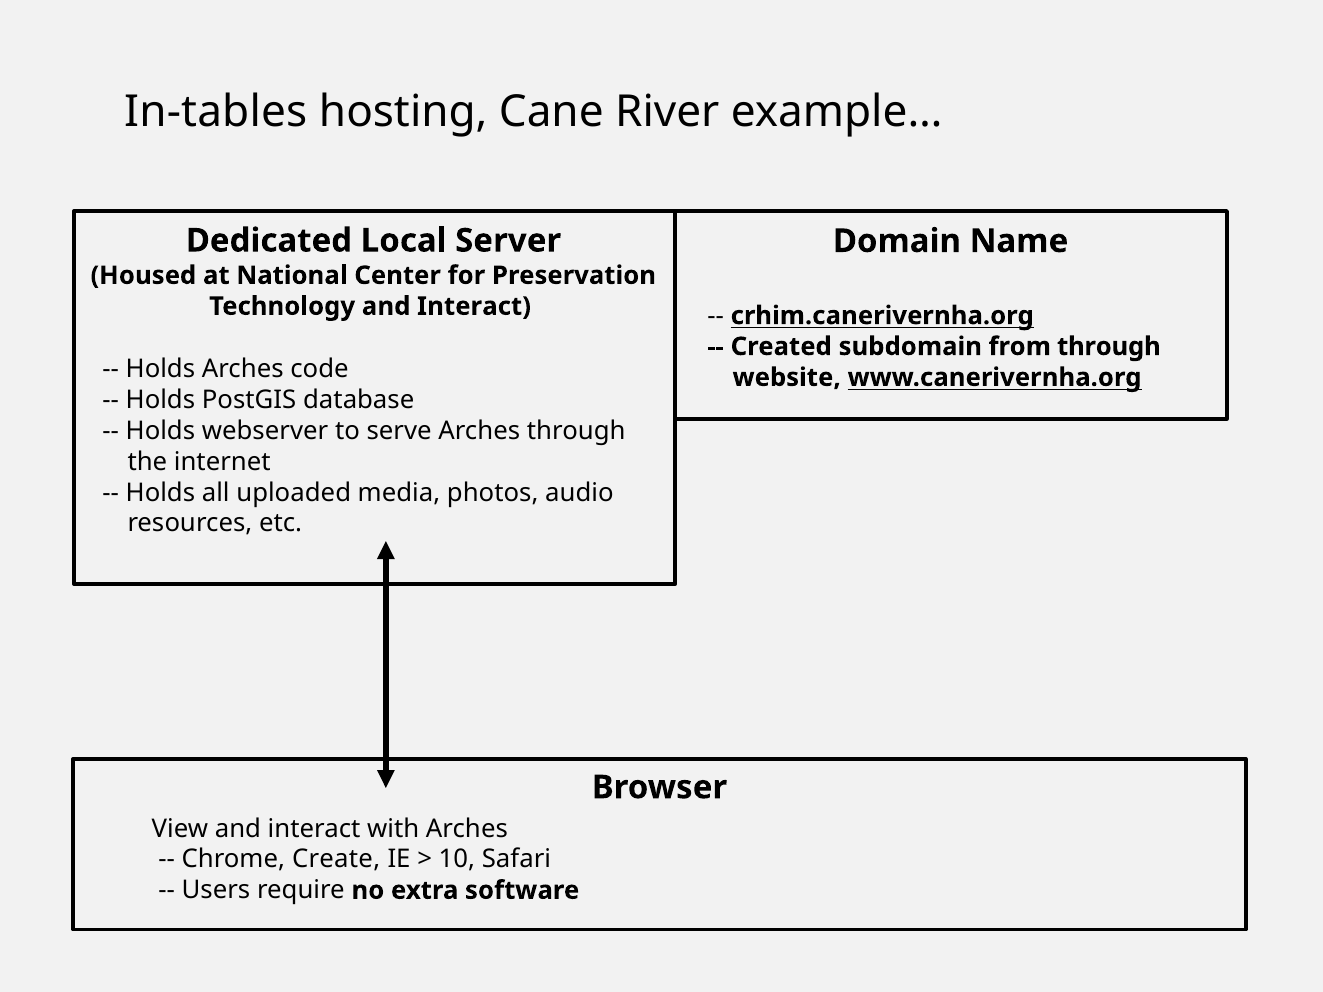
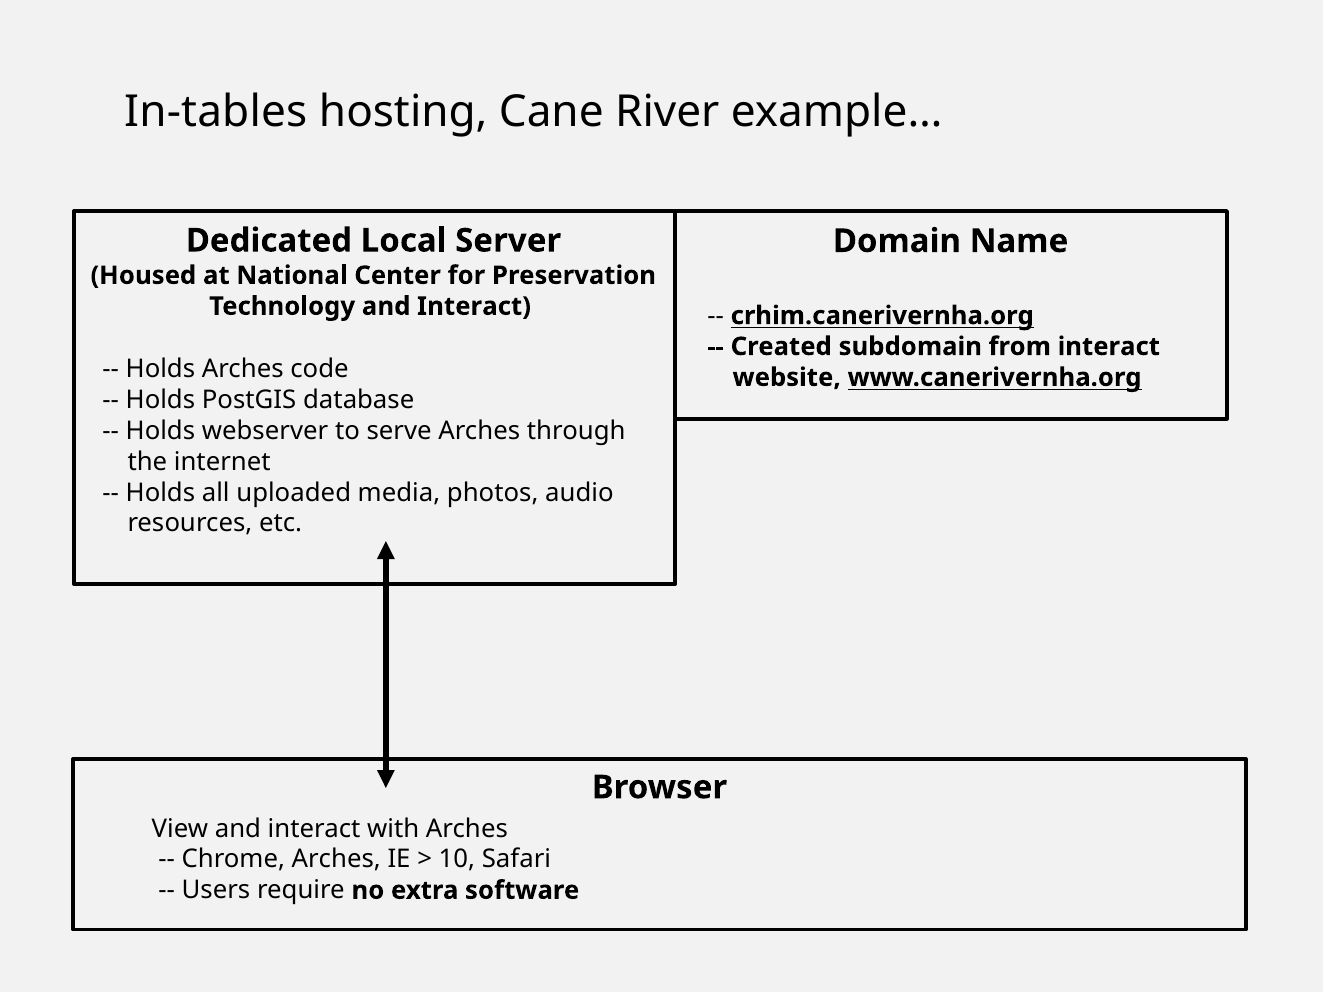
from through: through -> interact (1109, 347)
Chrome Create: Create -> Arches (336, 860)
